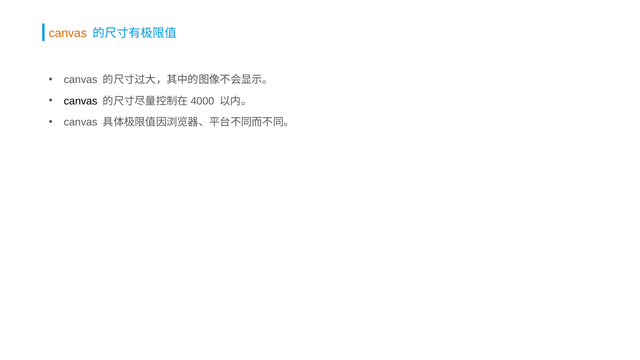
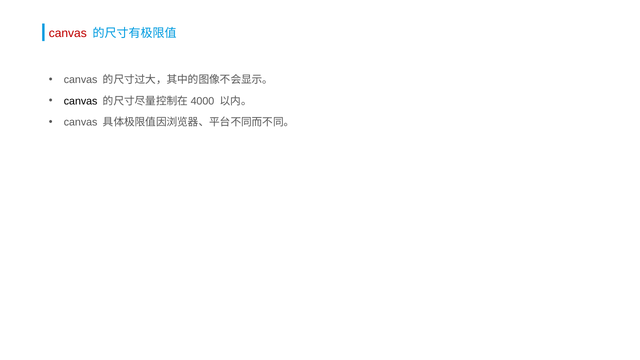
canvas colour: orange -> red (68, 33)
